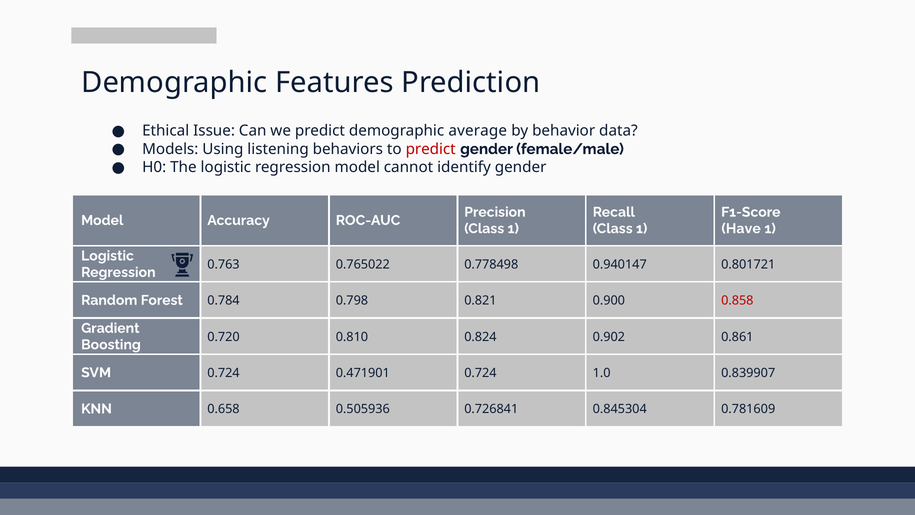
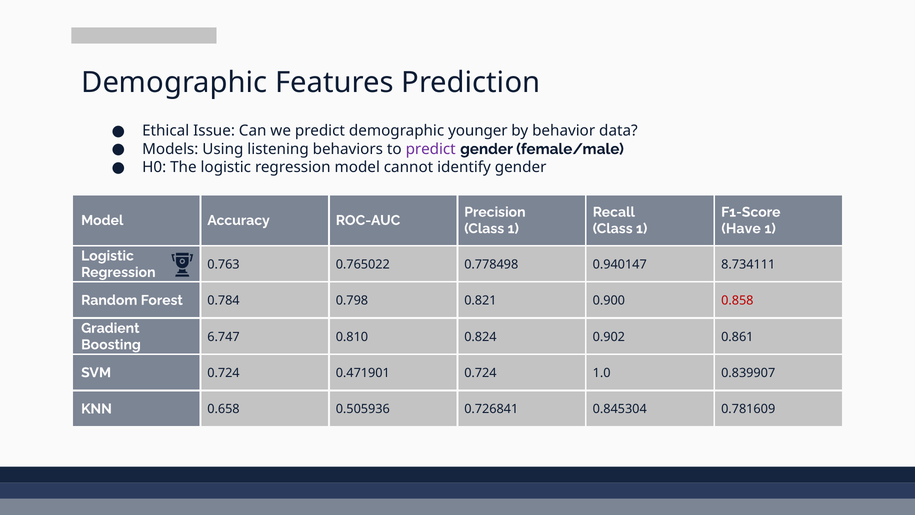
average: average -> younger (478, 131)
predict colour: red -> purple (431, 149)
0.801721: 0.801721 -> 8.734111 (748, 264)
0.720: 0.720 -> 6.747 (224, 337)
